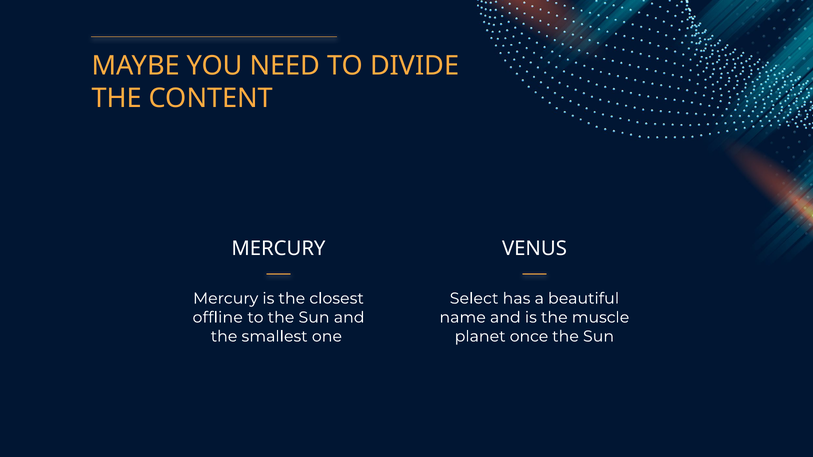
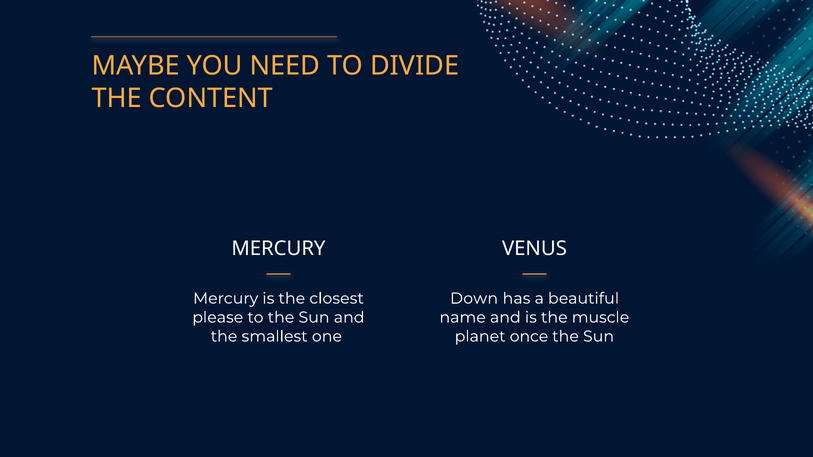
Select: Select -> Down (474, 299)
offline: offline -> please (218, 318)
